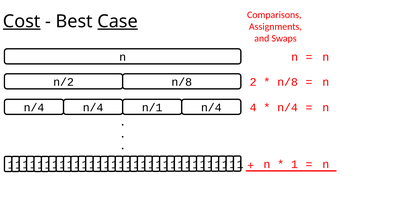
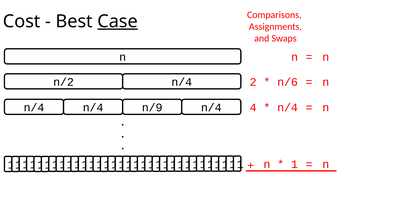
Cost underline: present -> none (22, 21)
n/8: n/8 -> n/6 (288, 82)
n/2 n/8: n/8 -> n/4 (182, 82)
n/1: n/1 -> n/9 (152, 107)
